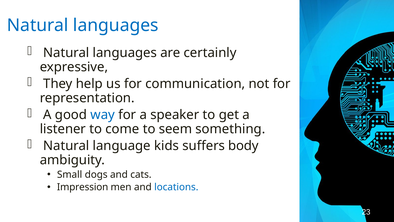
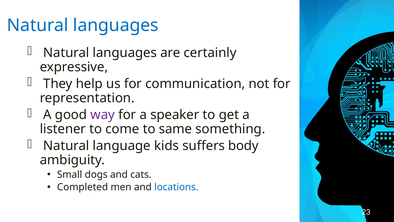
way colour: blue -> purple (103, 115)
seem: seem -> same (175, 129)
Impression: Impression -> Completed (83, 187)
